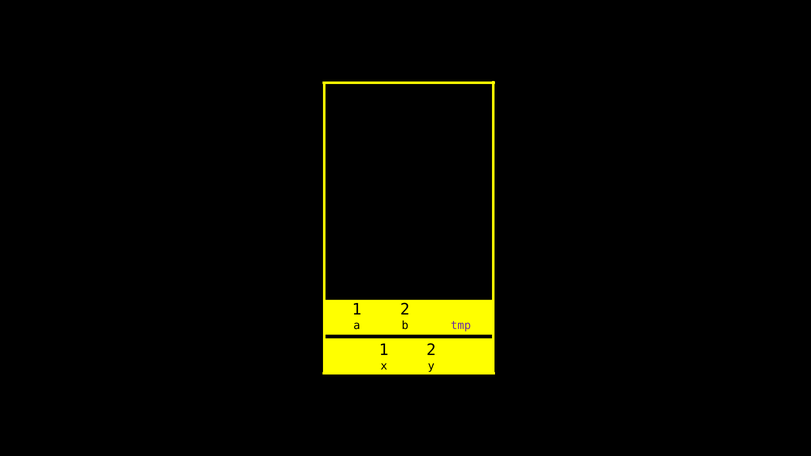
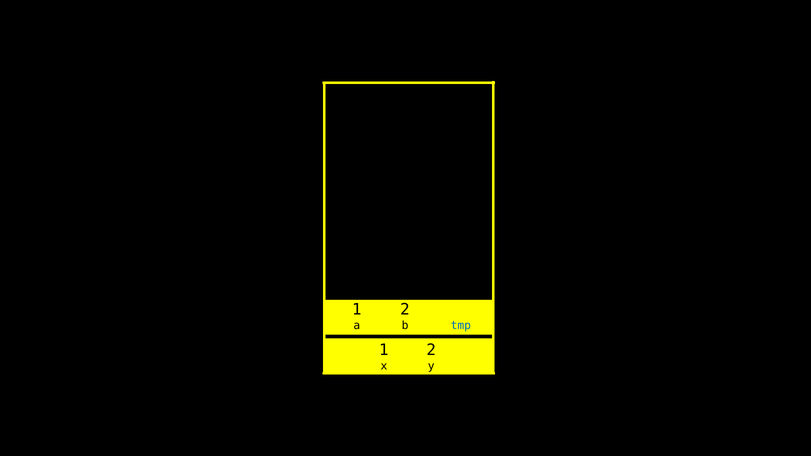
tmp colour: purple -> blue (461, 326)
